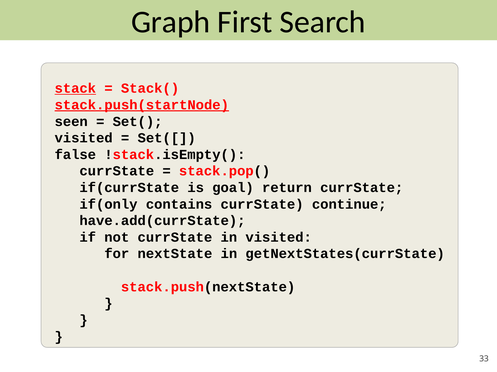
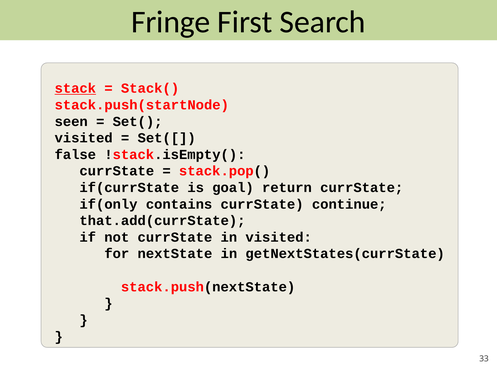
Graph: Graph -> Fringe (171, 22)
stack.push(startNode underline: present -> none (142, 105)
have.add(currState: have.add(currState -> that.add(currState (162, 221)
